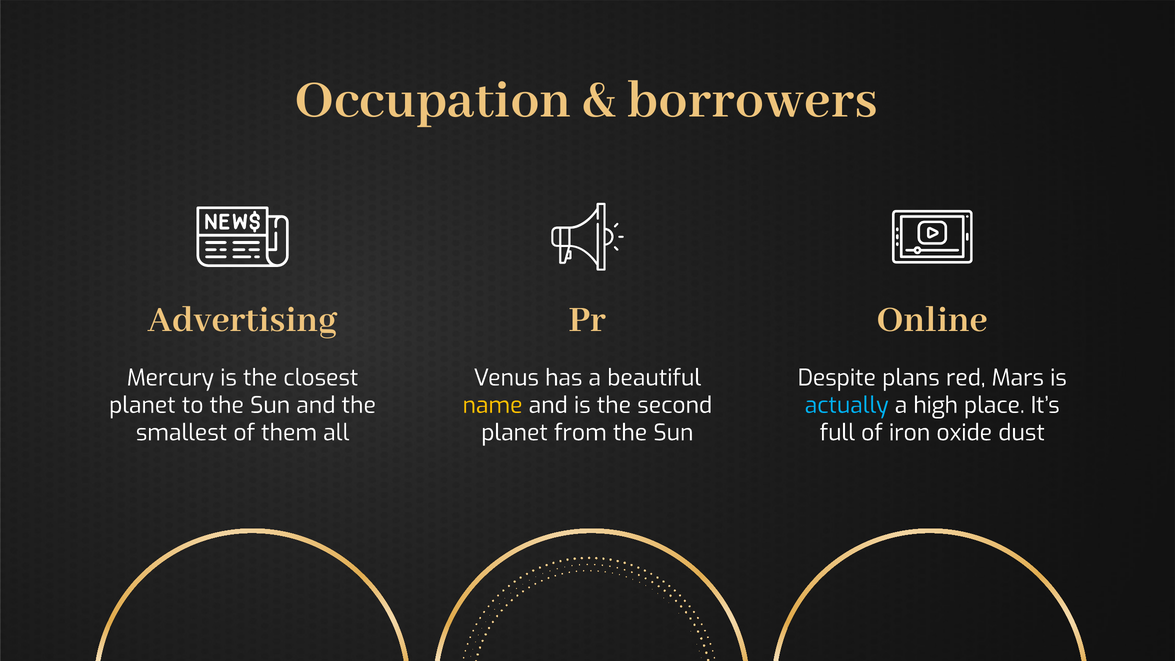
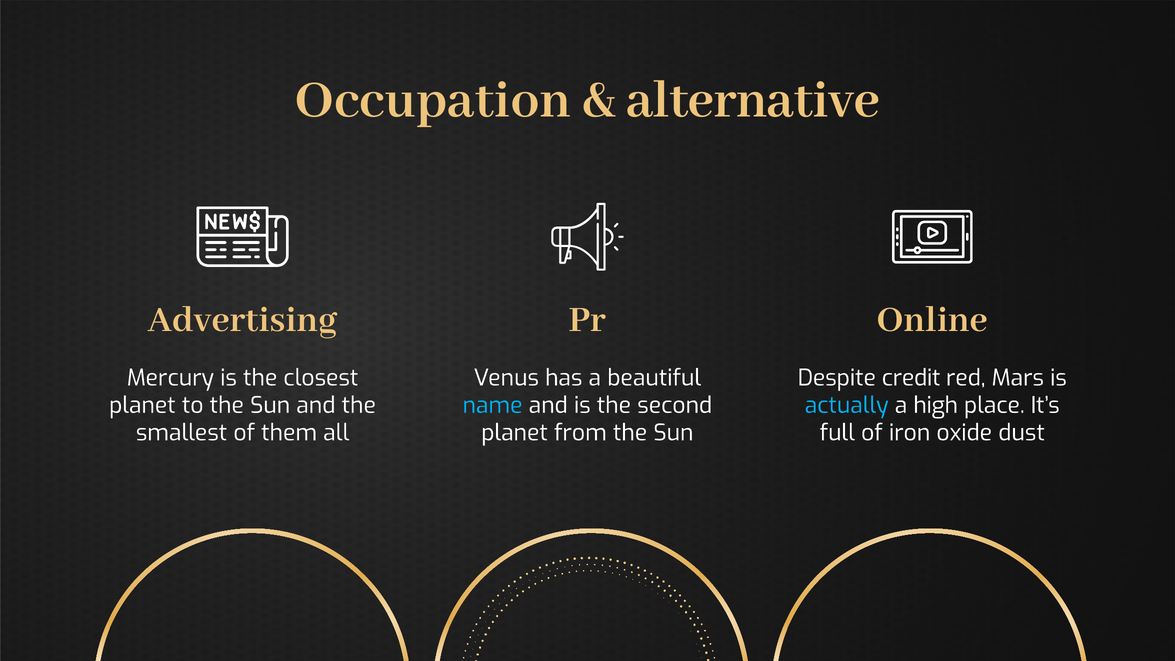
borrowers: borrowers -> alternative (753, 98)
plans: plans -> credit (911, 378)
name colour: yellow -> light blue (493, 405)
